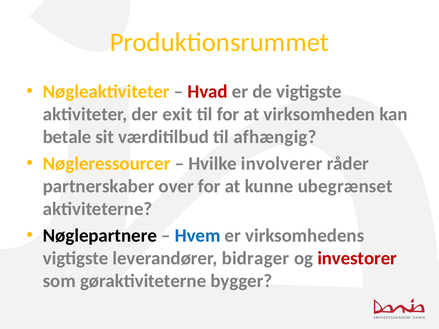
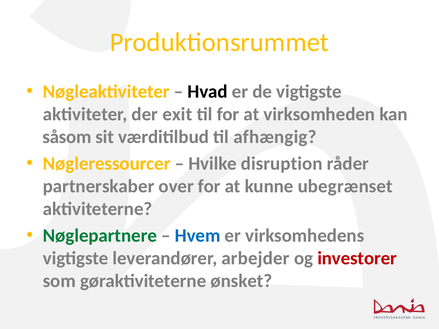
Hvad colour: red -> black (208, 92)
betale: betale -> såsom (67, 137)
involverer: involverer -> disruption (282, 164)
Nøglepartnere colour: black -> green (100, 236)
bidrager: bidrager -> arbejder (256, 258)
bygger: bygger -> ønsket (241, 281)
